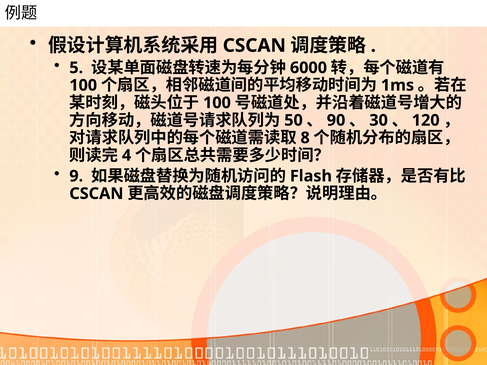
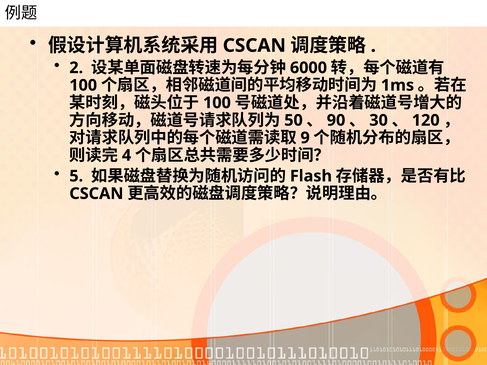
5: 5 -> 2 (76, 68)
8: 8 -> 9 (305, 138)
9: 9 -> 5 (76, 176)
